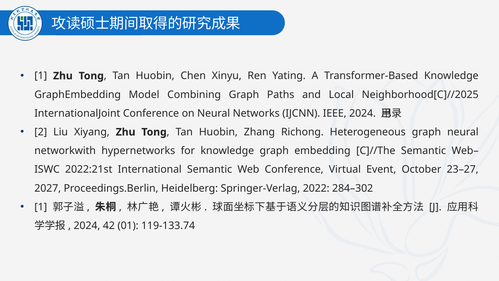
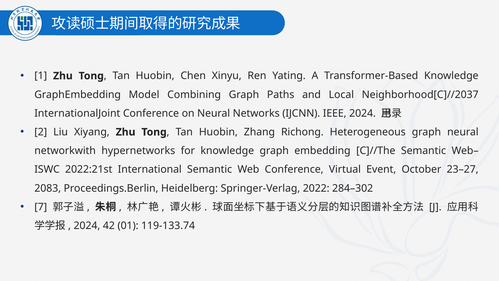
Neighborhood[C]//2025: Neighborhood[C]//2025 -> Neighborhood[C]//2037 (420, 95)
2027: 2027 -> 2083 (48, 188)
1: 1 -> 7 (41, 207)
